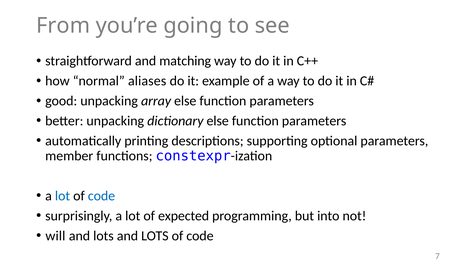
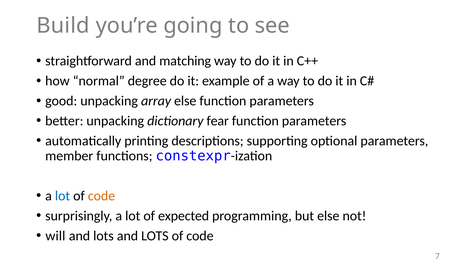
From: From -> Build (63, 26)
aliases: aliases -> degree (147, 81)
dictionary else: else -> fear (218, 121)
code colour: blue -> orange (101, 196)
but into: into -> else (328, 216)
